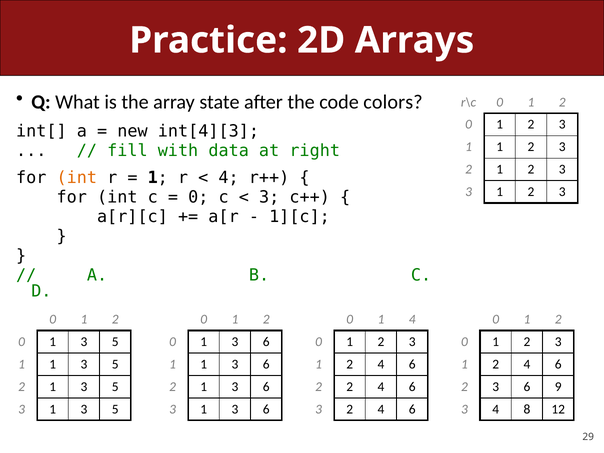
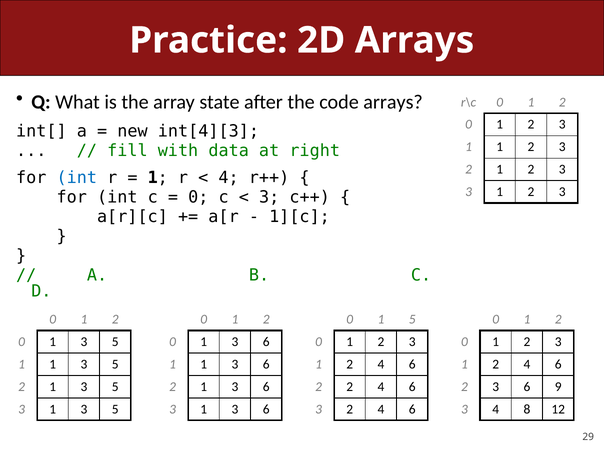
code colors: colors -> arrays (393, 102)
int colour: orange -> blue (77, 178)
1 4: 4 -> 5 (412, 319)
